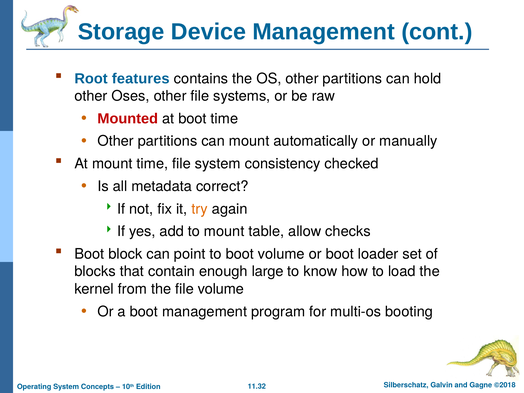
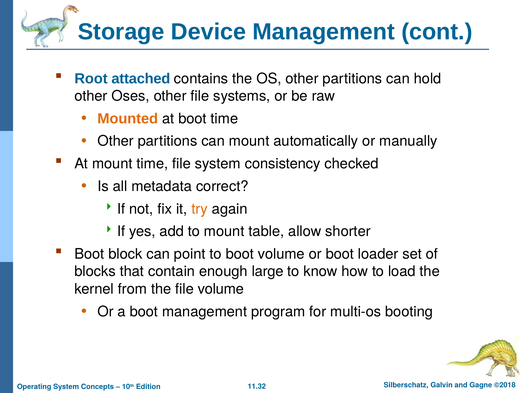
features: features -> attached (141, 79)
Mounted colour: red -> orange (128, 119)
checks: checks -> shorter (348, 231)
